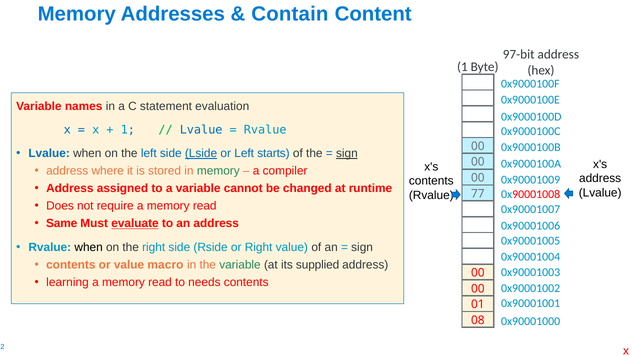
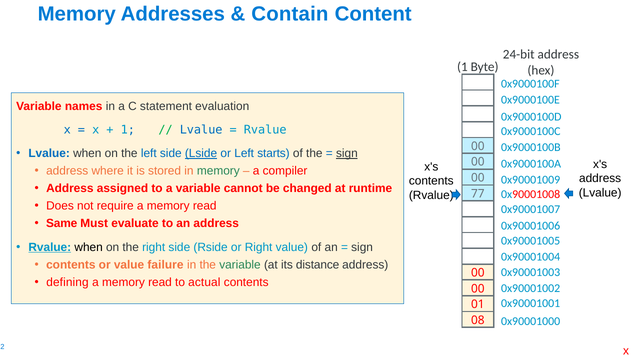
97-bit: 97-bit -> 24-bit (519, 54)
evaluate underline: present -> none (135, 223)
Rvalue underline: none -> present (50, 247)
macro: macro -> failure (165, 264)
supplied: supplied -> distance (318, 264)
learning: learning -> defining (67, 282)
needs: needs -> actual (204, 282)
